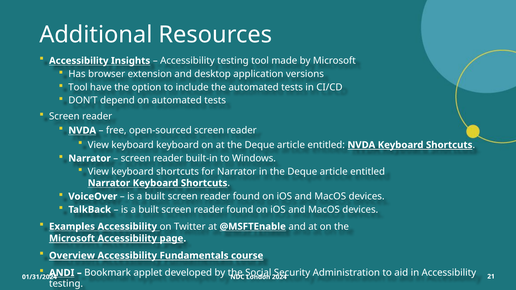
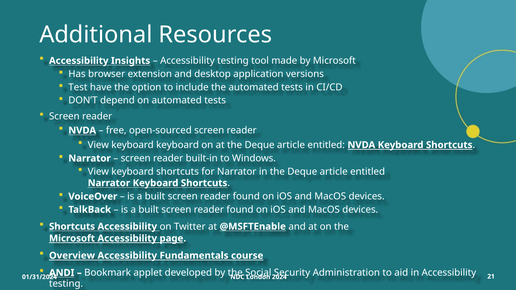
Tool: Tool -> Test (78, 87)
Examples: Examples -> Shortcuts (72, 227)
